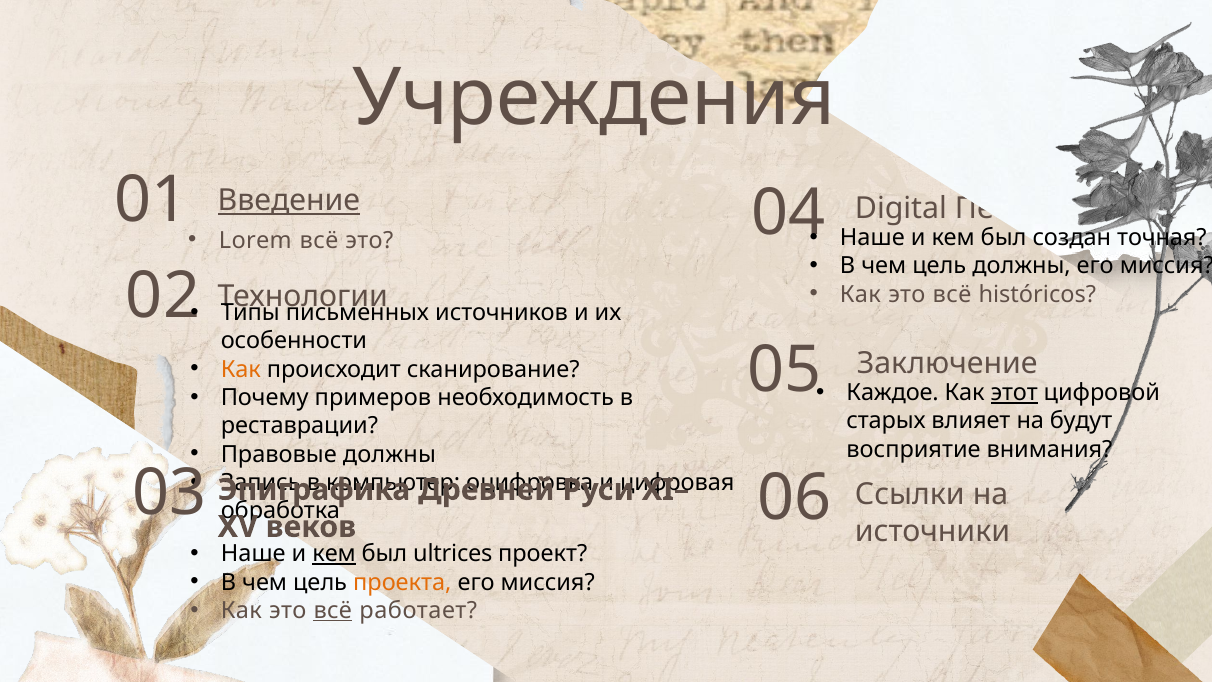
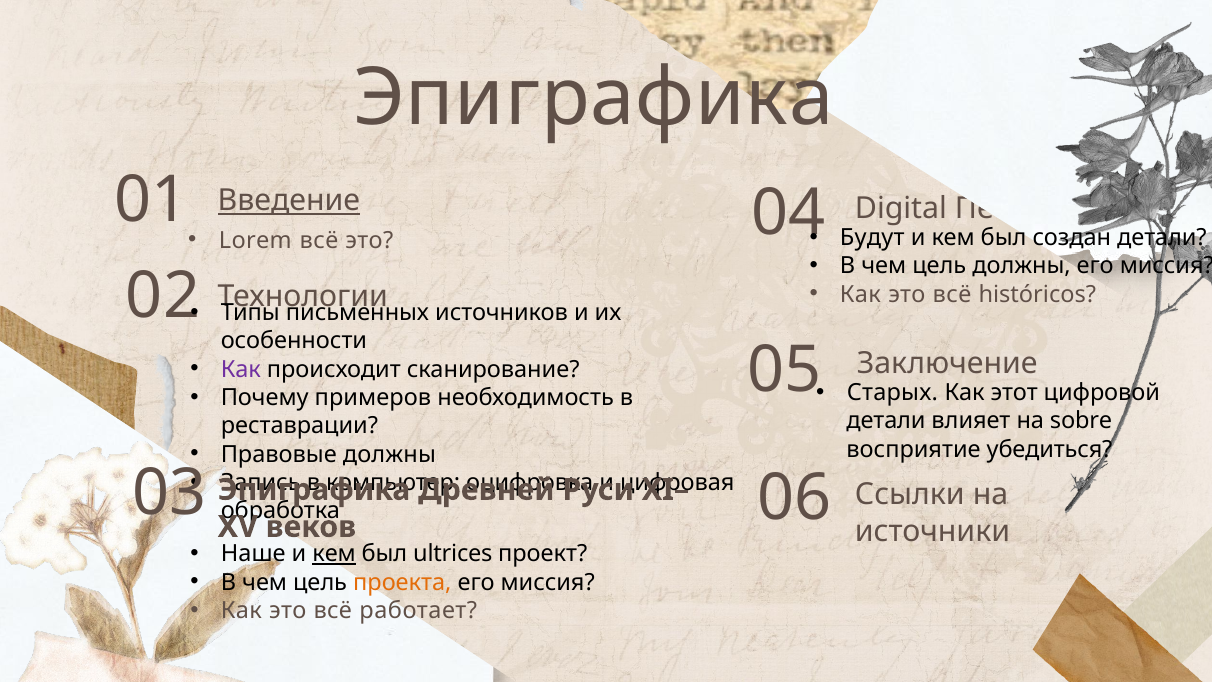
Учреждения: Учреждения -> Эпиграфика (593, 98)
Наше: Наше -> Будут (872, 238)
создан точная: точная -> детали (1162, 238)
Как colour: orange -> purple (241, 369)
Каждое: Каждое -> Старых (892, 393)
этот underline: present -> none (1014, 393)
старых: старых -> детали (886, 421)
будут: будут -> sobre (1081, 421)
внимания: внимания -> убедиться (1050, 449)
всё underline: present -> none (333, 610)
